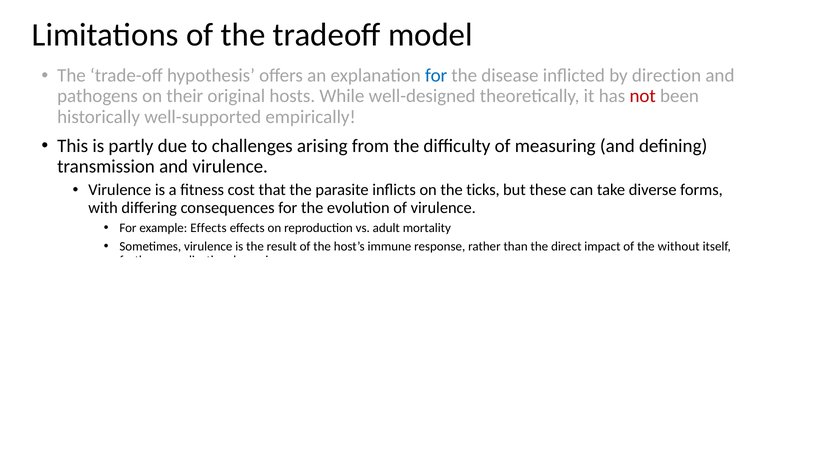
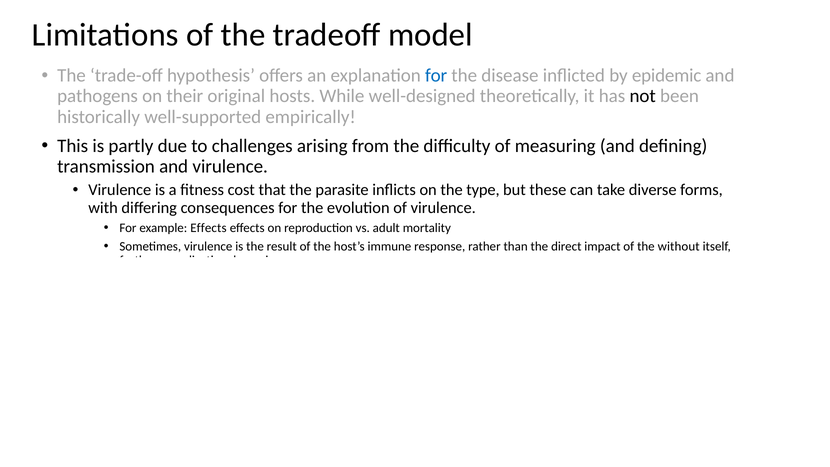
direction: direction -> epidemic (667, 76)
not colour: red -> black (643, 96)
ticks: ticks -> type (483, 190)
